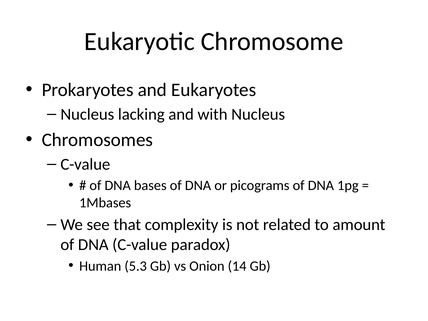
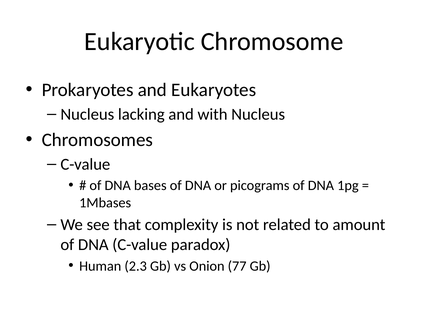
5.3: 5.3 -> 2.3 (136, 266)
14: 14 -> 77 (237, 266)
